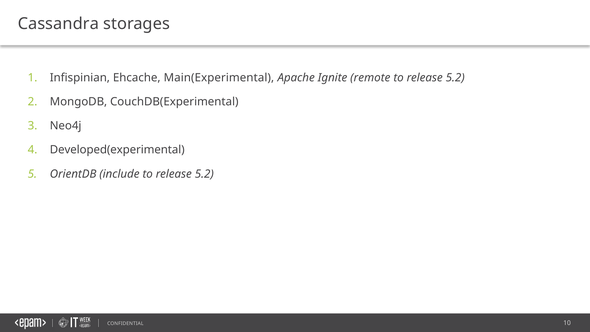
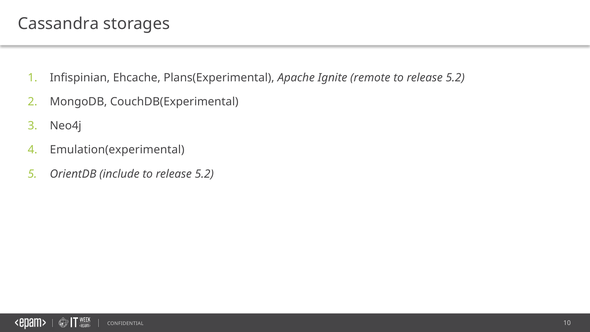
Main(Experimental: Main(Experimental -> Plans(Experimental (219, 78)
Developed(experimental: Developed(experimental -> Emulation(experimental (117, 150)
